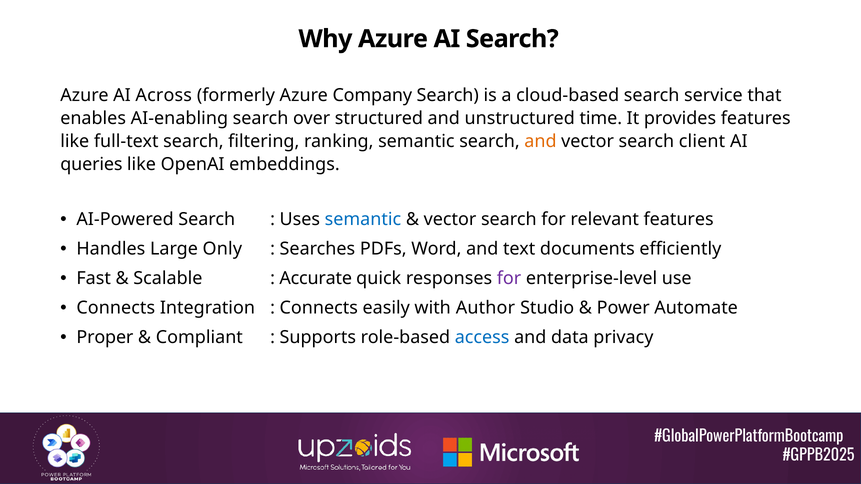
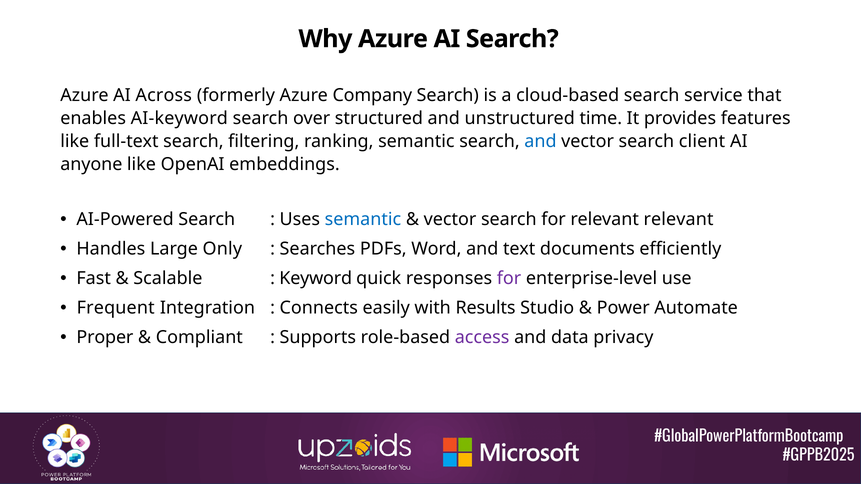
AI-enabling: AI-enabling -> AI-keyword (179, 118)
and colour: orange -> blue (540, 142)
queries: queries -> anyone (91, 165)
relevant features: features -> relevant (679, 220)
Accurate: Accurate -> Keyword (316, 278)
Connects: Connects -> Frequent (116, 308)
Author: Author -> Results (486, 308)
access colour: blue -> purple (482, 337)
